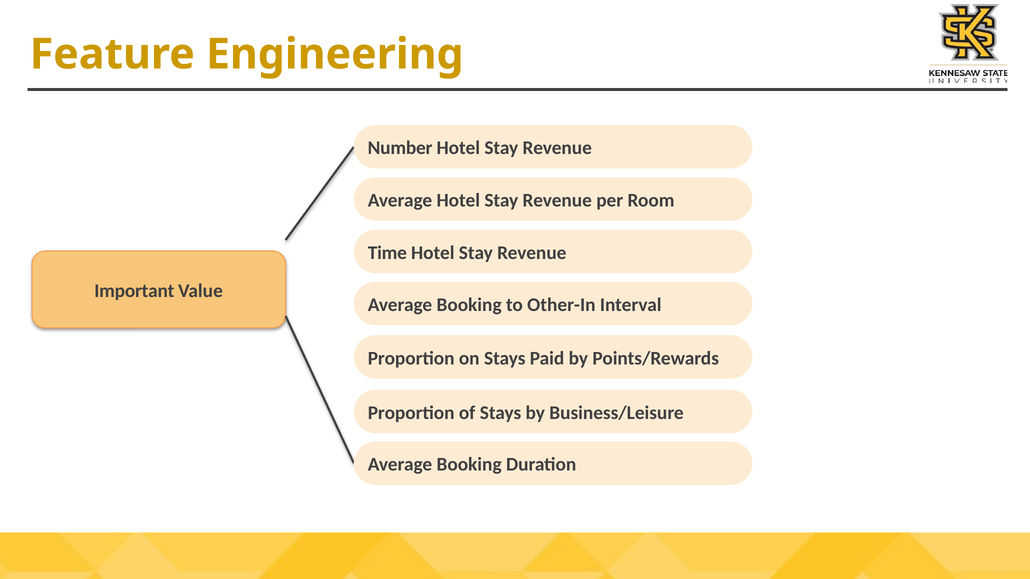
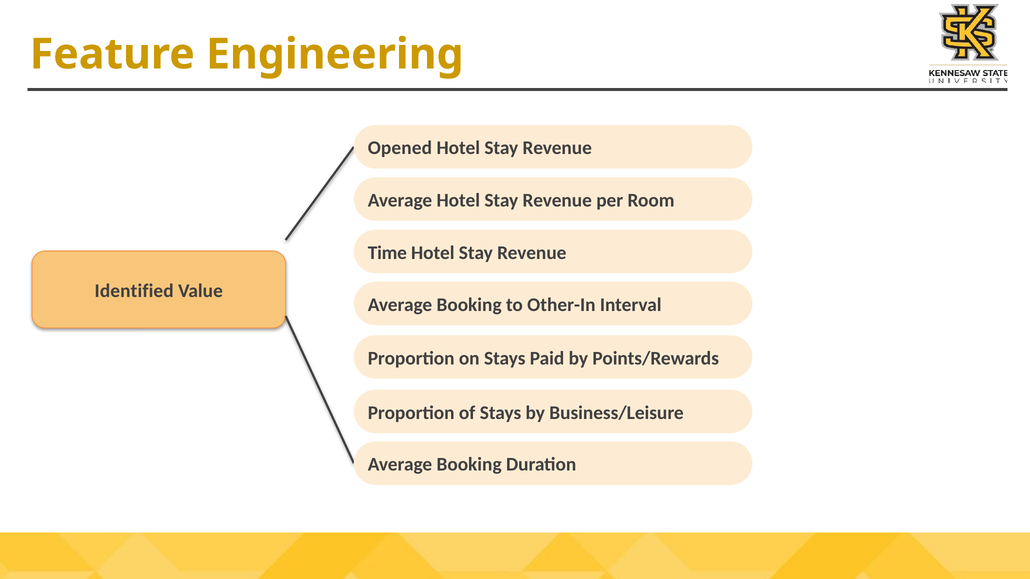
Number: Number -> Opened (400, 148)
Important: Important -> Identified (134, 291)
